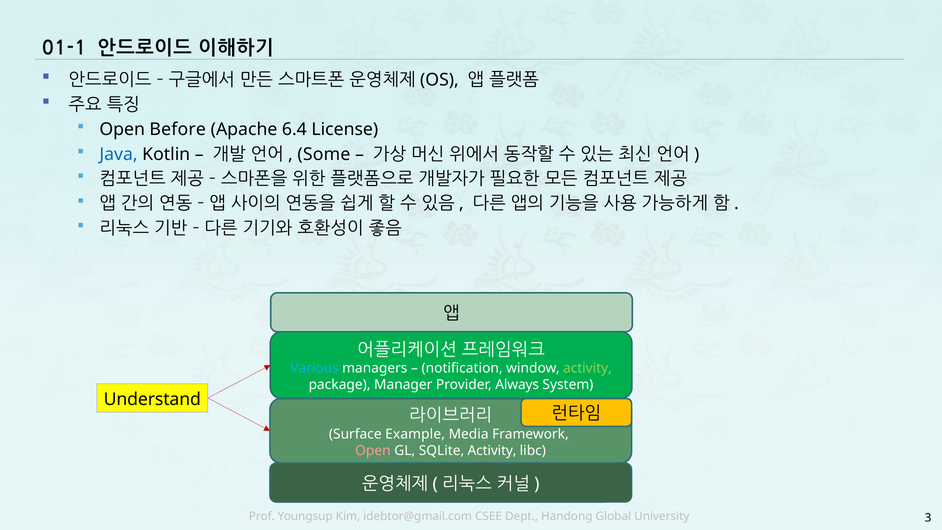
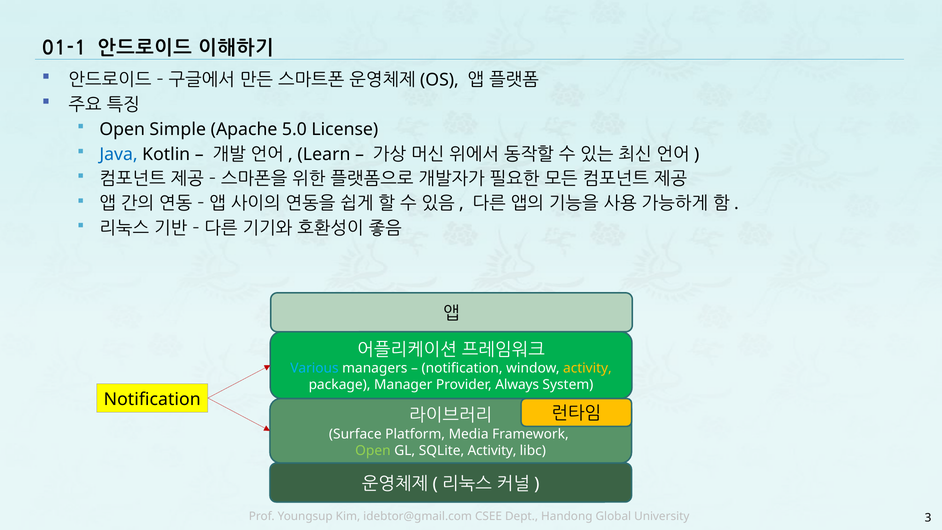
Before: Before -> Simple (178, 129)
6.4: 6.4 -> 5.0 (294, 129)
Some: Some -> Learn (324, 154)
activity colour: light green -> yellow (587, 368)
Understand: Understand -> Notification (152, 399)
Example: Example -> Platform (415, 434)
Open colour: pink -> light green (373, 450)
